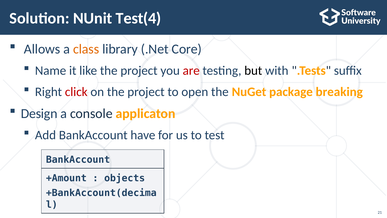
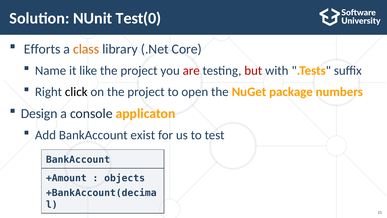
Test(4: Test(4 -> Test(0 (138, 18)
Allows: Allows -> Efforts (42, 49)
but colour: black -> red (253, 71)
click colour: red -> black (76, 92)
breaking: breaking -> numbers (339, 92)
have: have -> exist (143, 135)
